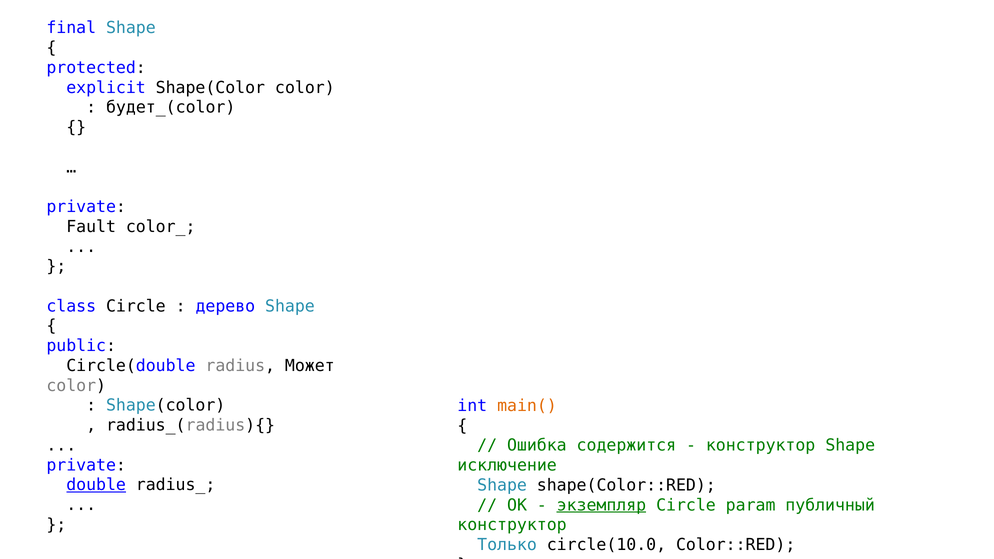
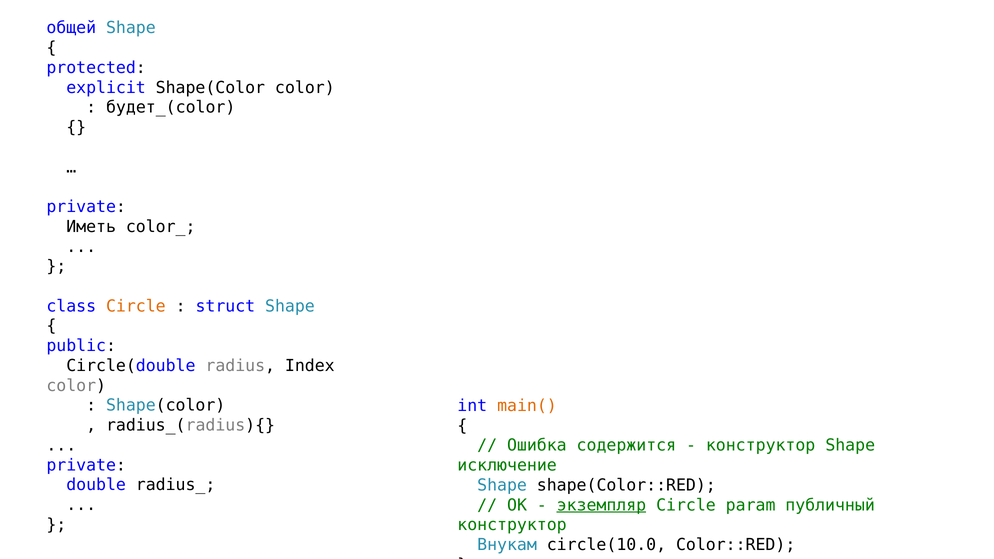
final: final -> общей (71, 28)
Fault: Fault -> Иметь (91, 227)
Circle colour: black -> orange (136, 306)
дерево: дерево -> struct (225, 306)
Может: Может -> Index (310, 366)
double underline: present -> none (96, 485)
Только: Только -> Внукам (507, 545)
